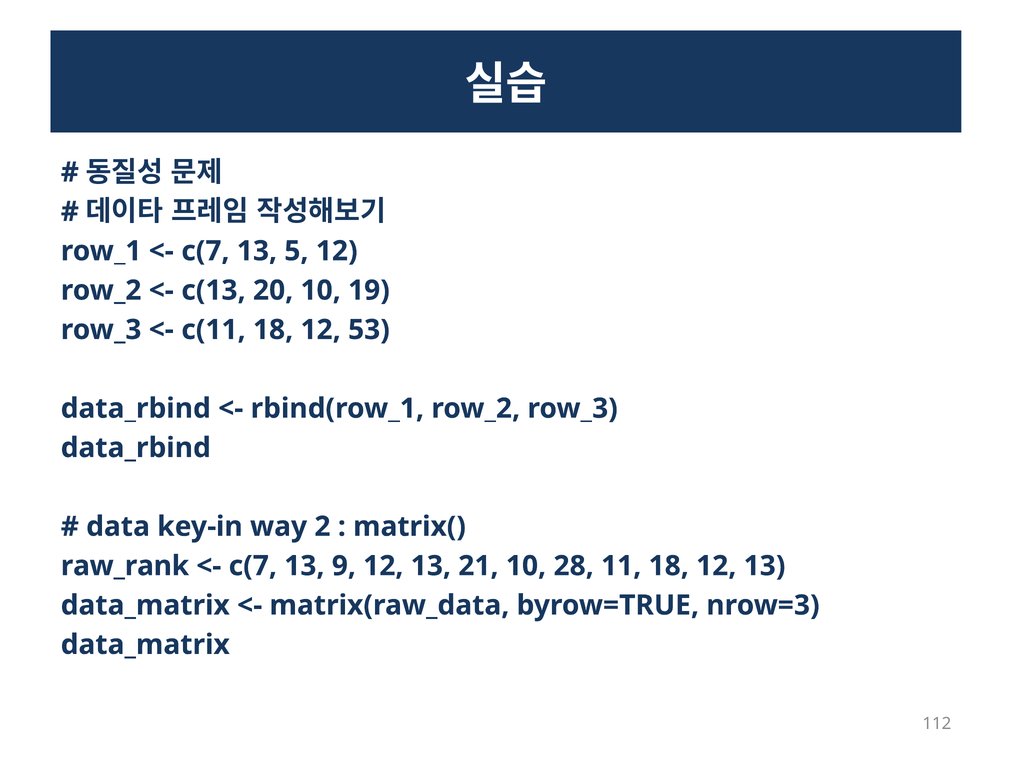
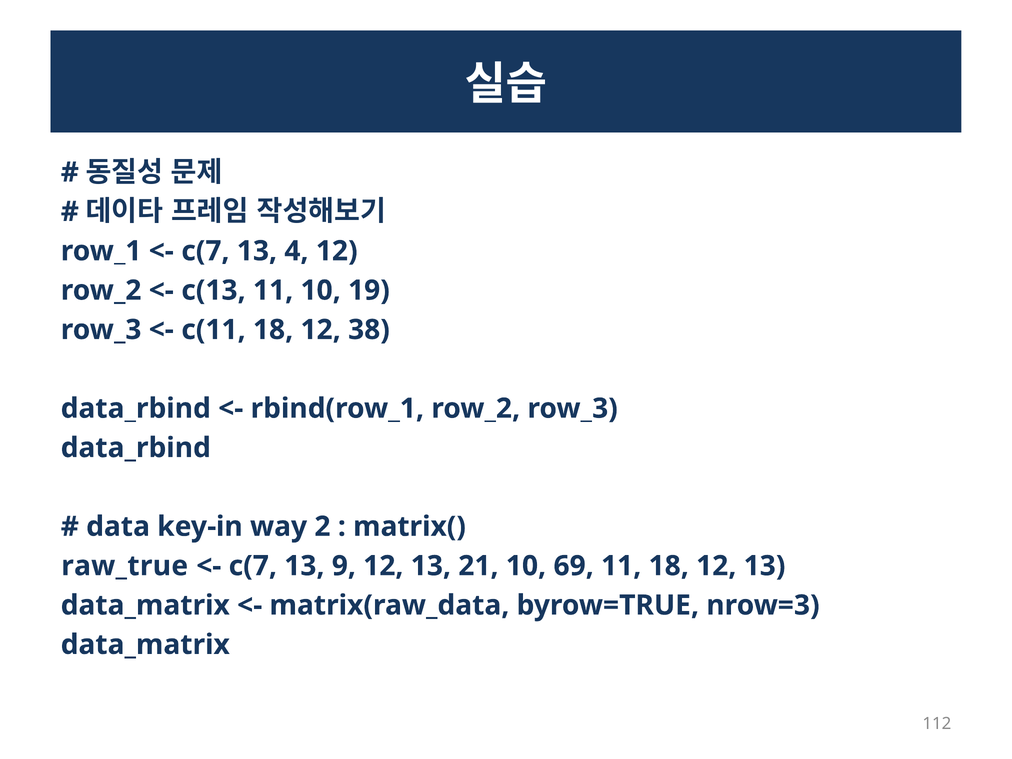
5: 5 -> 4 (296, 251)
c(13 20: 20 -> 11 (273, 290)
53: 53 -> 38 (369, 330)
raw_rank: raw_rank -> raw_true (125, 566)
28: 28 -> 69 (574, 566)
